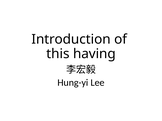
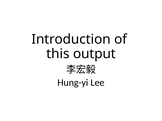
having: having -> output (94, 54)
